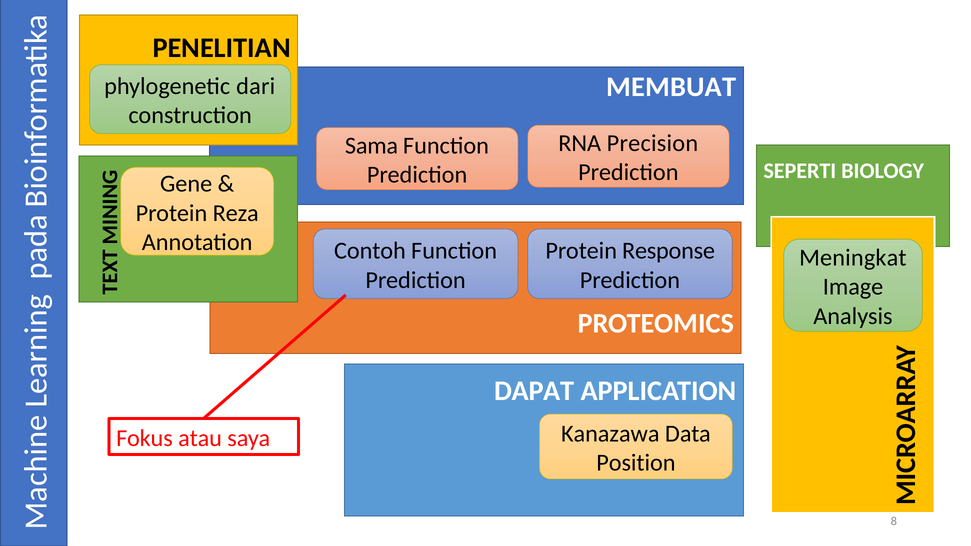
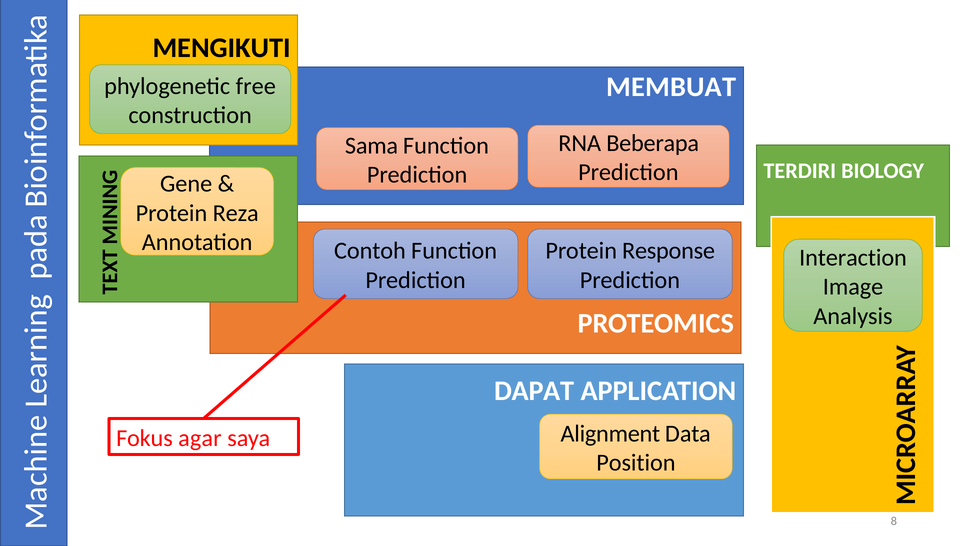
PENELITIAN: PENELITIAN -> MENGIKUTI (222, 48)
dari: dari -> free (256, 86)
Precision: Precision -> Beberapa (653, 143)
SEPERTI: SEPERTI -> TERDIRI (800, 171)
Meningkat: Meningkat -> Interaction (853, 258)
Kanazawa: Kanazawa -> Alignment (610, 434)
atau: atau -> agar (200, 438)
